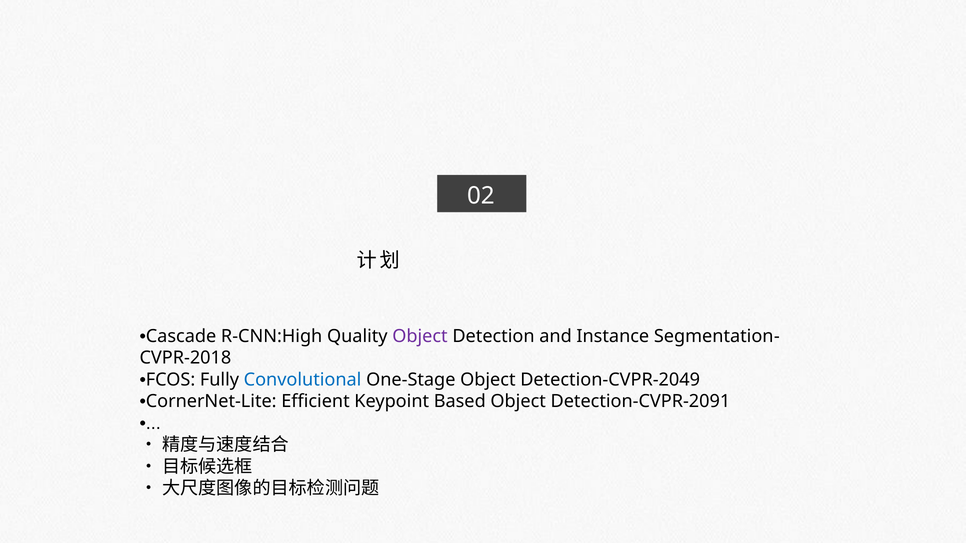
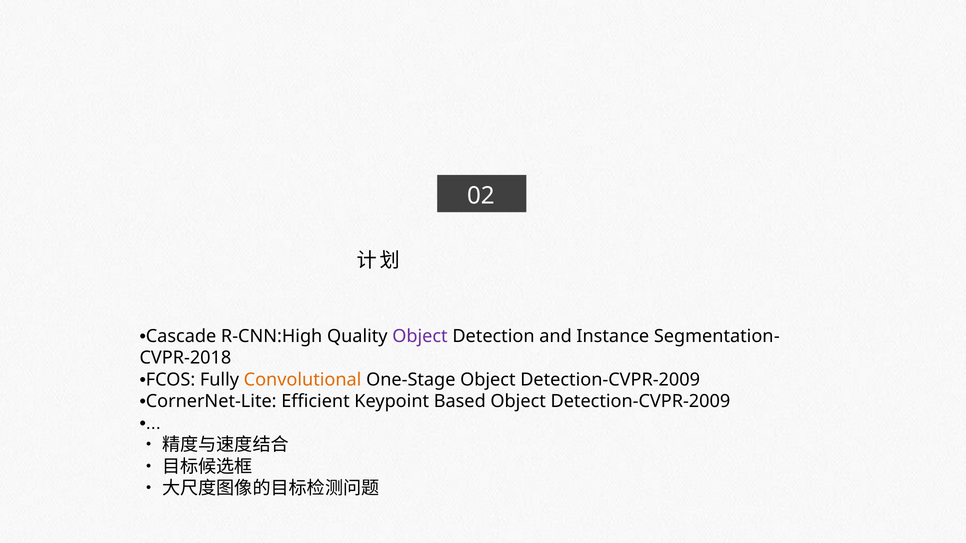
Convolutional colour: blue -> orange (303, 380)
One-Stage Object Detection-CVPR-2049: Detection-CVPR-2049 -> Detection-CVPR-2009 (610, 380)
Based Object Detection-CVPR-2091: Detection-CVPR-2091 -> Detection-CVPR-2009 (640, 402)
